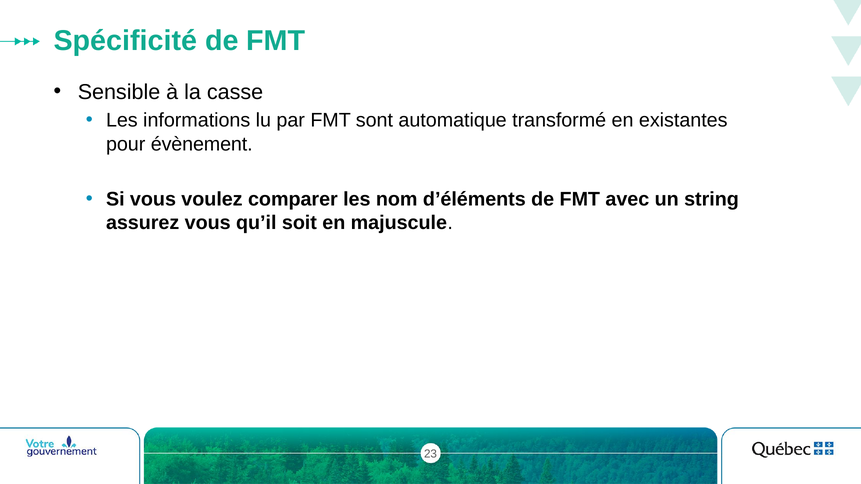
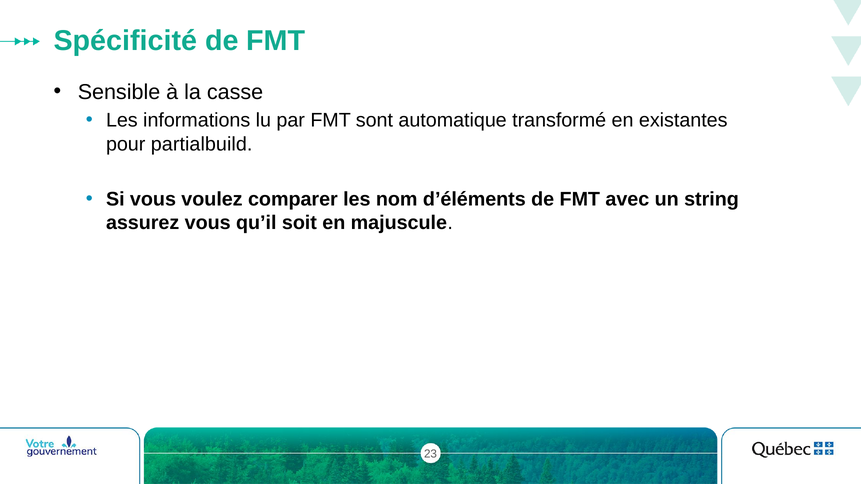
évènement: évènement -> partialbuild (202, 144)
